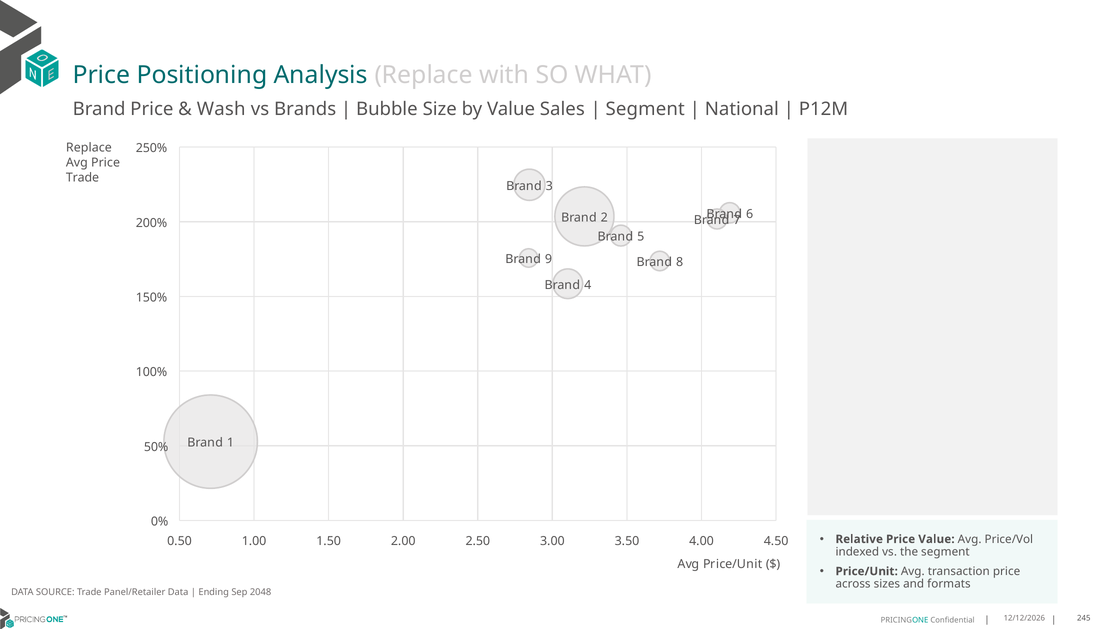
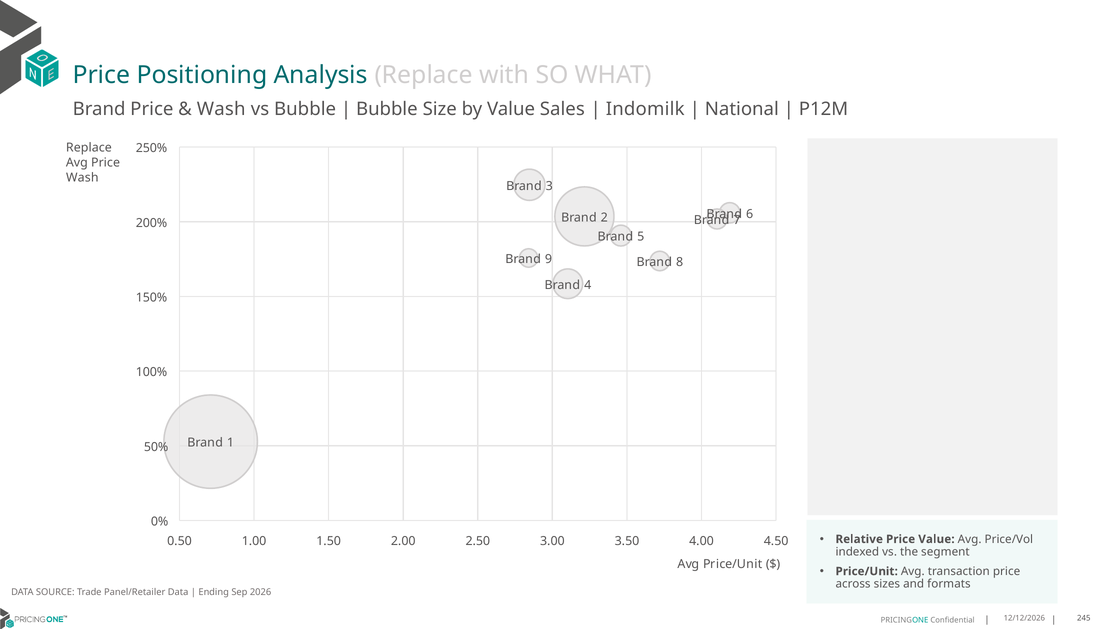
vs Brands: Brands -> Bubble (305, 109)
Segment: Segment -> Indomilk (645, 109)
Trade: Trade -> Wash (82, 178)
2048: 2048 -> 2026 (261, 592)
